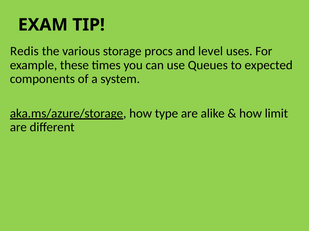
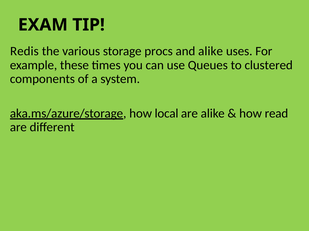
and level: level -> alike (211, 51)
expected: expected -> clustered (269, 65)
type: type -> local (167, 114)
limit: limit -> read (276, 114)
